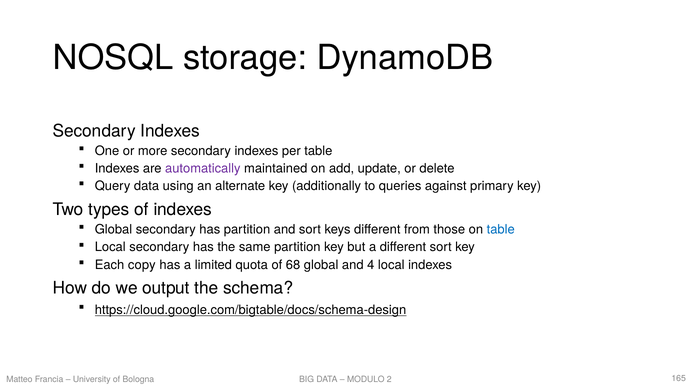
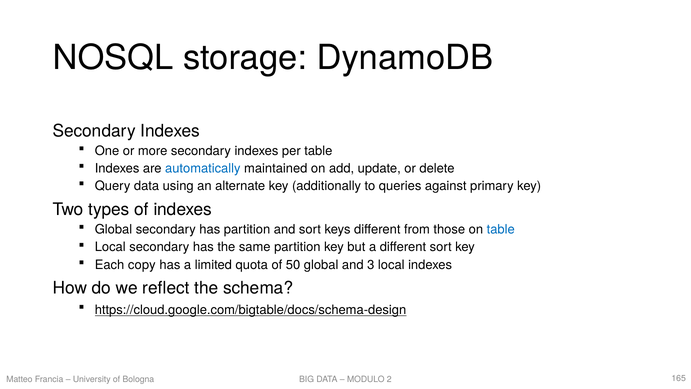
automatically colour: purple -> blue (203, 168)
68: 68 -> 50 (293, 265)
4: 4 -> 3 (371, 265)
output: output -> reflect (166, 288)
